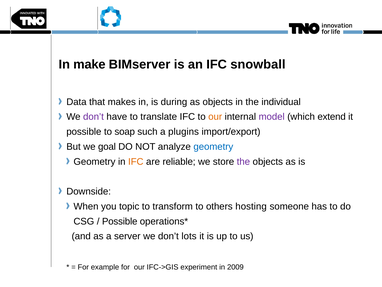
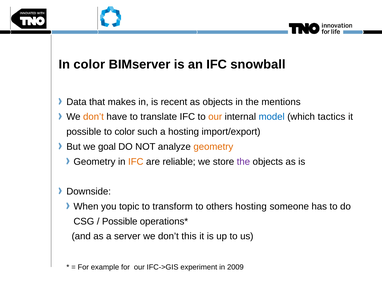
In make: make -> color (89, 64)
during: during -> recent (174, 102)
individual: individual -> mentions (281, 102)
don’t colour: purple -> orange (93, 117)
model colour: purple -> blue (272, 117)
extend: extend -> tactics (332, 117)
to soap: soap -> color (125, 132)
a plugins: plugins -> hosting (184, 132)
geometry colour: blue -> orange (213, 146)
lots: lots -> this (189, 236)
